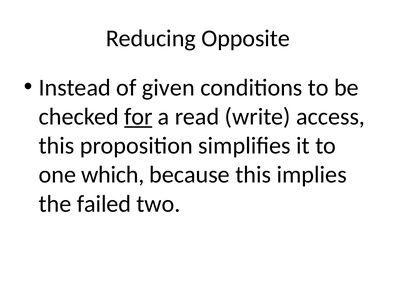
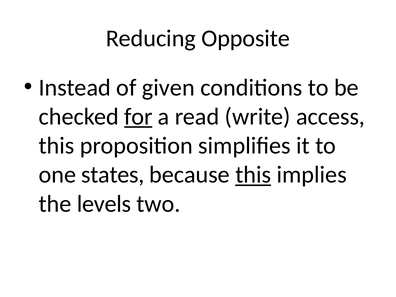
which: which -> states (113, 175)
this underline: none -> present (253, 175)
failed: failed -> levels (104, 204)
